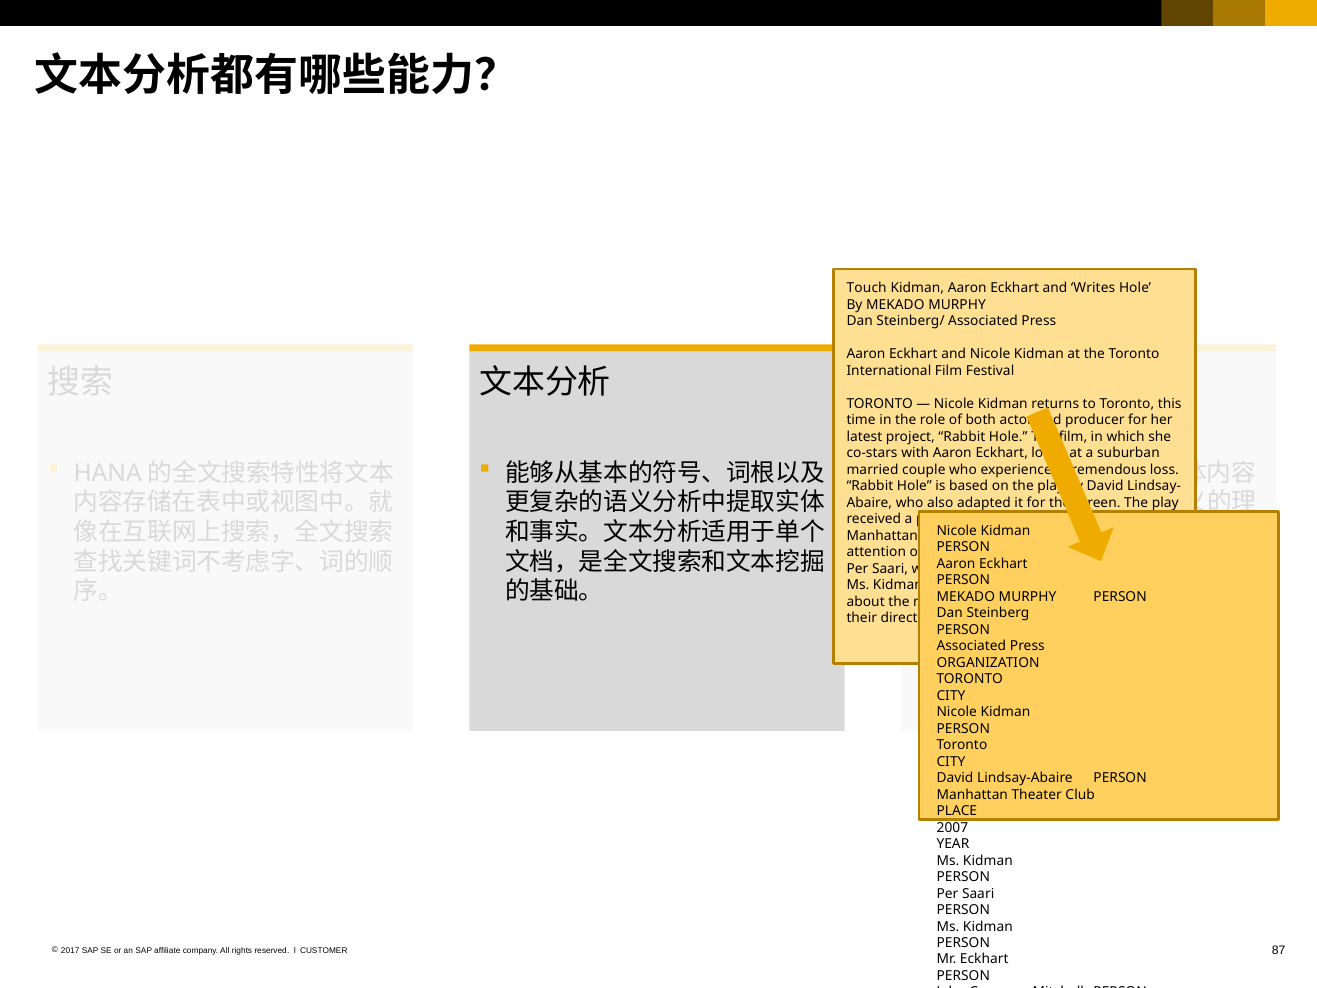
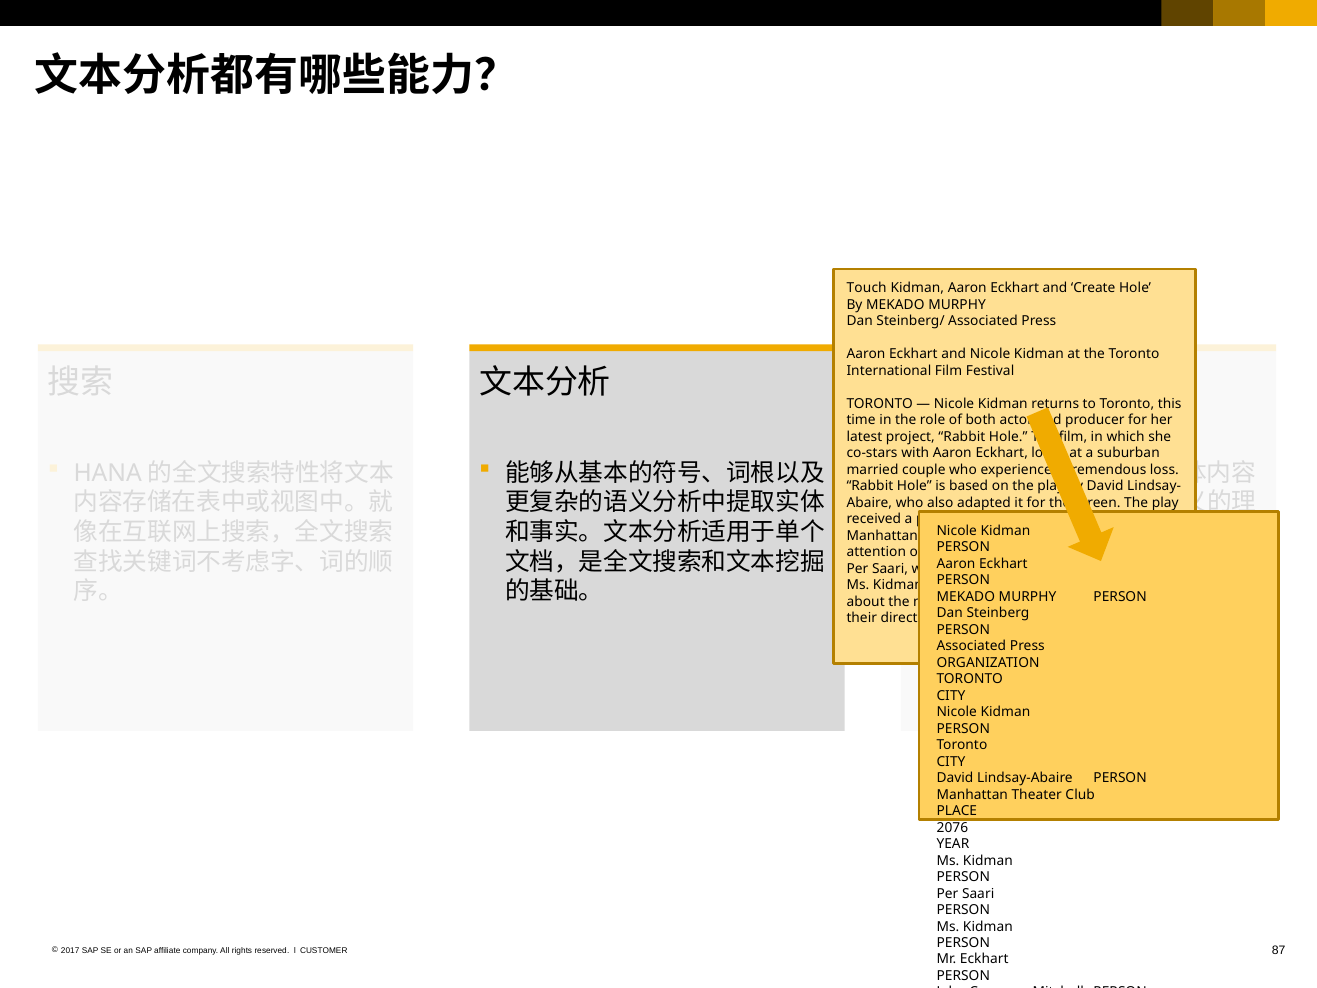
Writes: Writes -> Create (1093, 288)
2007: 2007 -> 2076 (952, 827)
